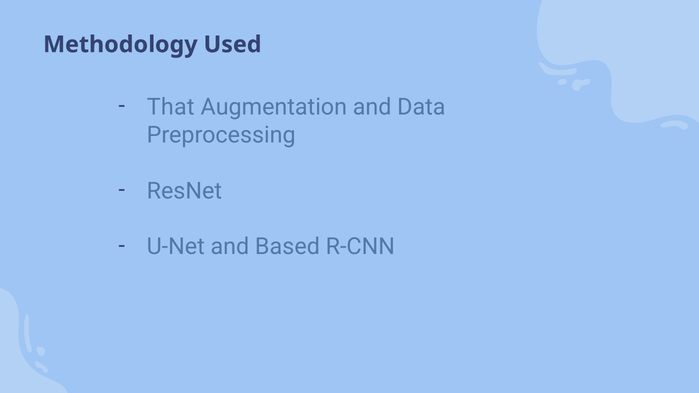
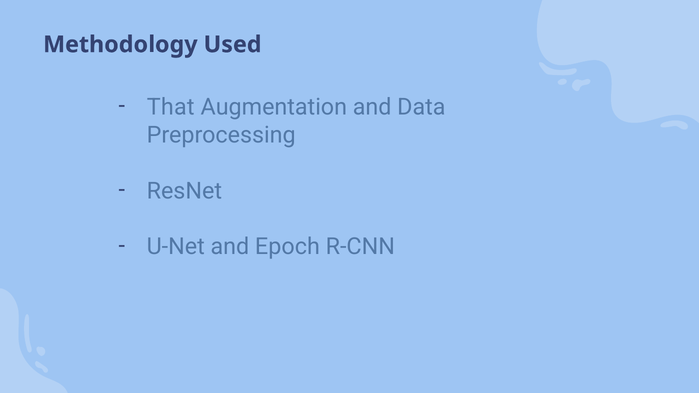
Based: Based -> Epoch (287, 247)
